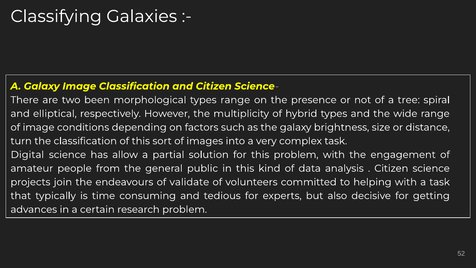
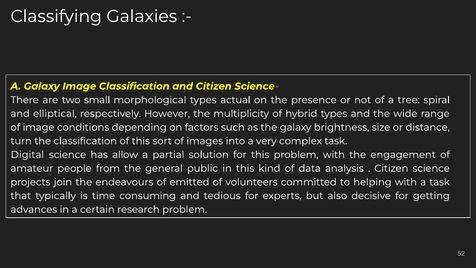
been: been -> small (97, 100)
types range: range -> actual (235, 100)
validate: validate -> emitted (189, 182)
